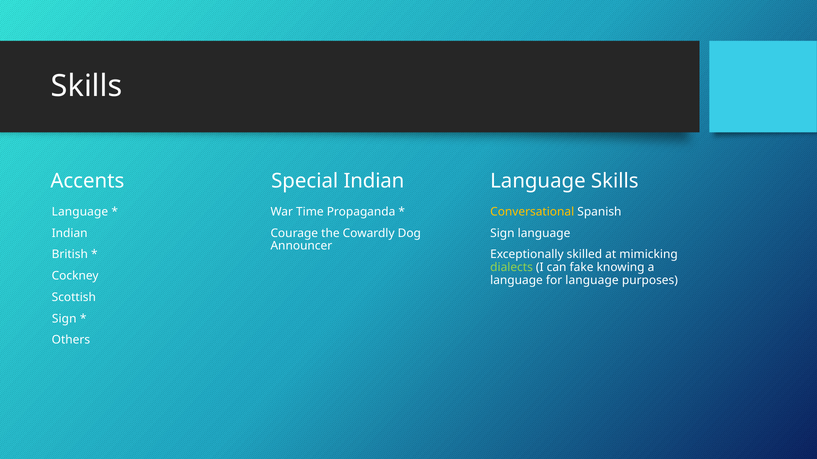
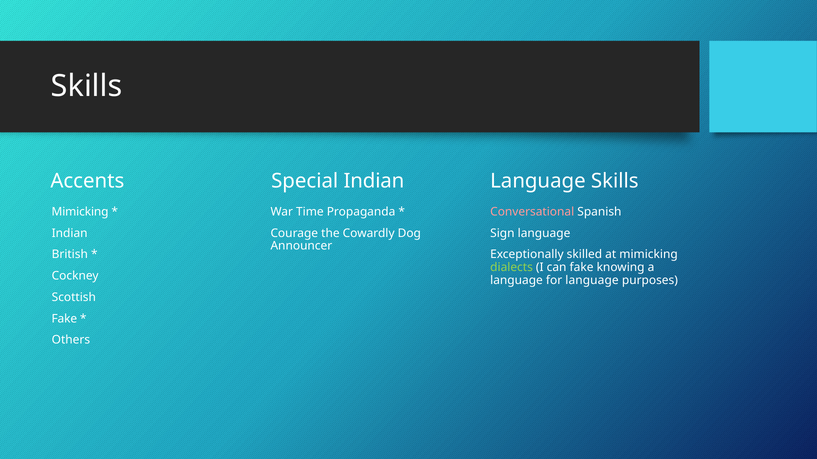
Language: Language -> Mimicking (80, 212)
Conversational colour: yellow -> pink (532, 212)
Sign: Sign -> Fake (64, 319)
